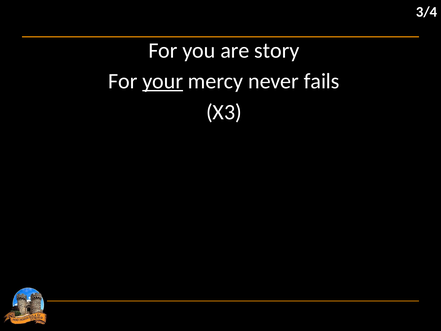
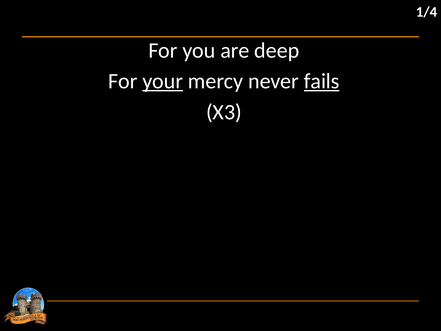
3/4: 3/4 -> 1/4 (427, 12)
story: story -> deep (277, 50)
fails underline: none -> present (322, 81)
